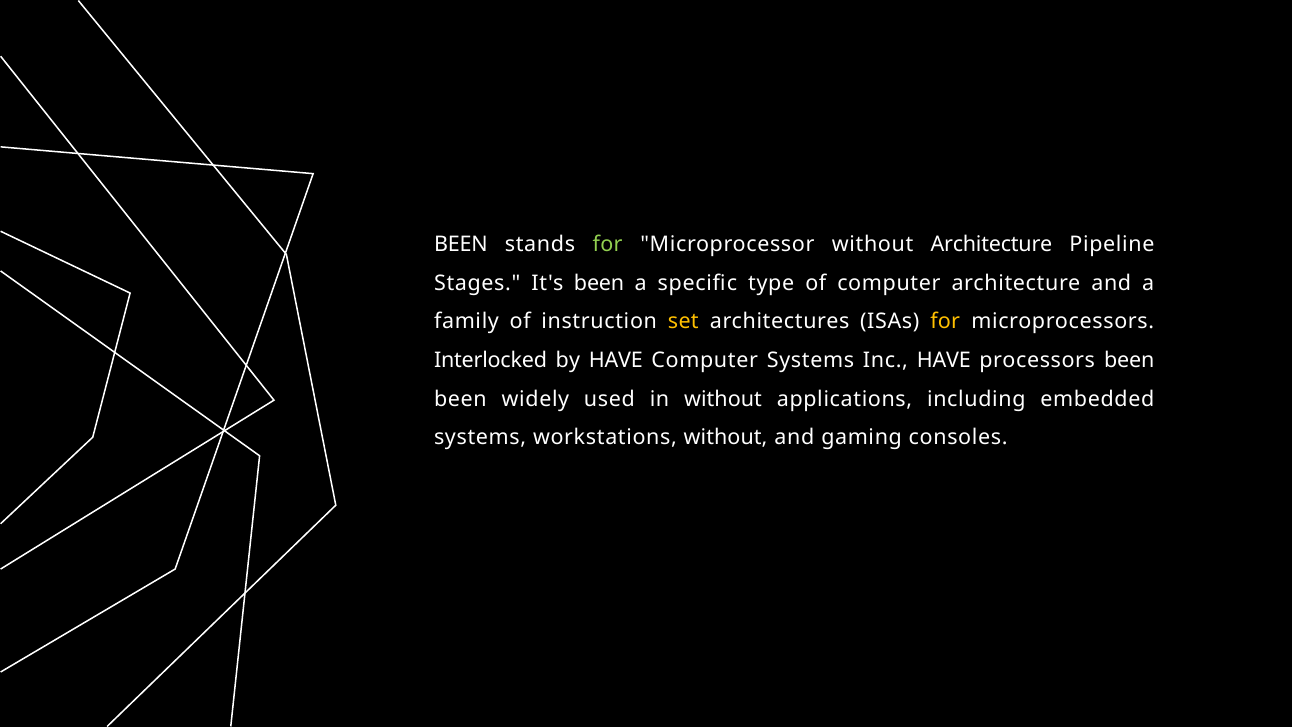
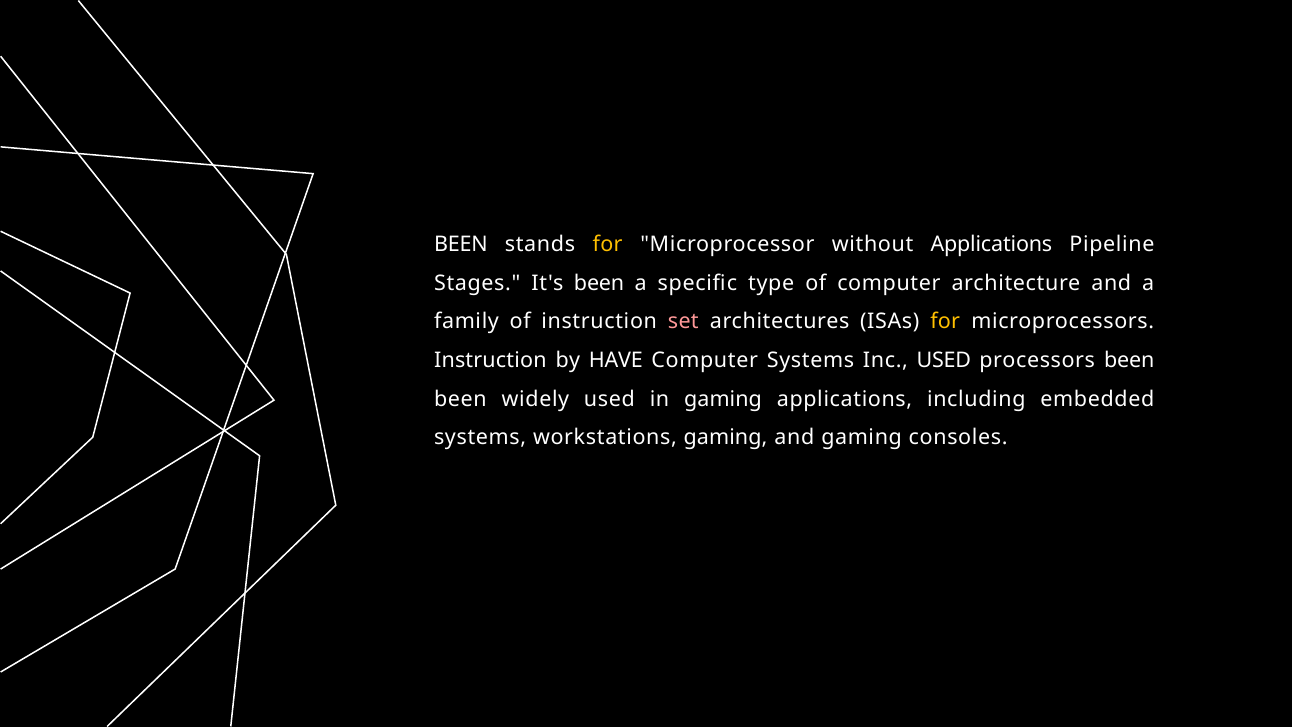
for colour: light green -> yellow (608, 244)
without Architecture: Architecture -> Applications (991, 244)
set colour: yellow -> pink (683, 322)
Interlocked: Interlocked -> Instruction (490, 360)
Inc HAVE: HAVE -> USED (944, 360)
in without: without -> gaming (723, 399)
workstations without: without -> gaming (726, 438)
